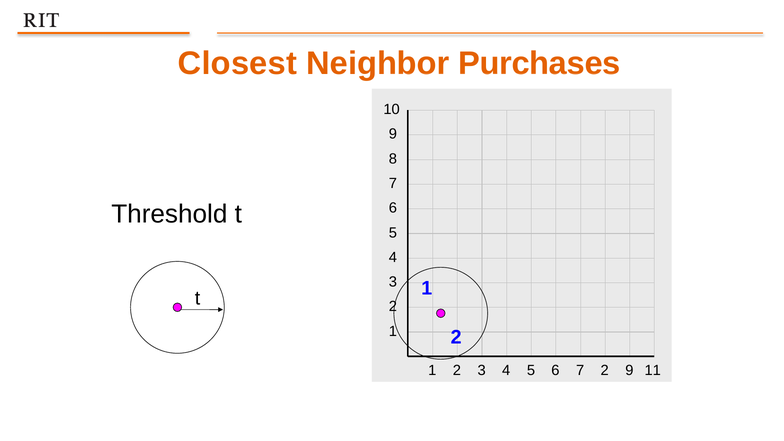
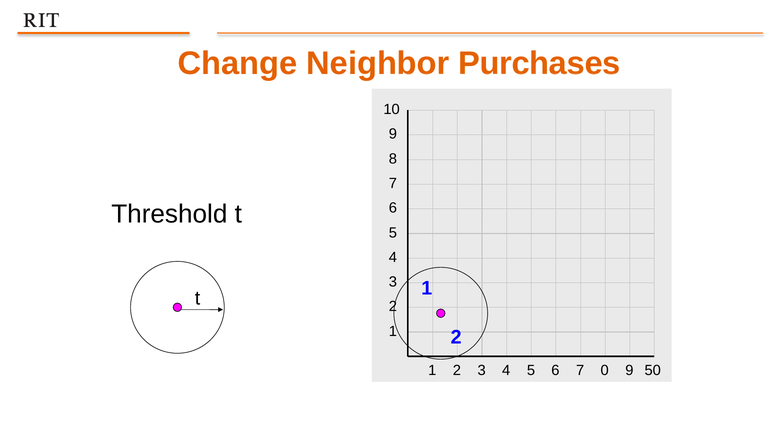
Closest: Closest -> Change (238, 63)
7 2: 2 -> 0 (605, 371)
11: 11 -> 50 (653, 371)
